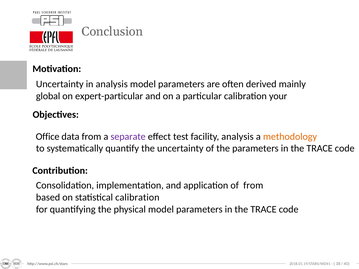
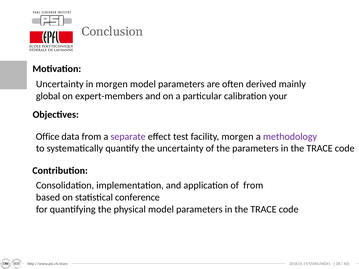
in analysis: analysis -> morgen (112, 84)
expert-particular: expert-particular -> expert-members (109, 96)
facility analysis: analysis -> morgen (237, 137)
methodology colour: orange -> purple (290, 137)
statistical calibration: calibration -> conference (137, 197)
